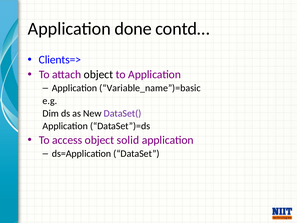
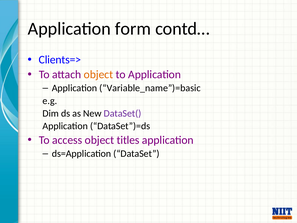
done: done -> form (133, 29)
object colour: black -> orange (98, 74)
solid: solid -> titles (128, 140)
